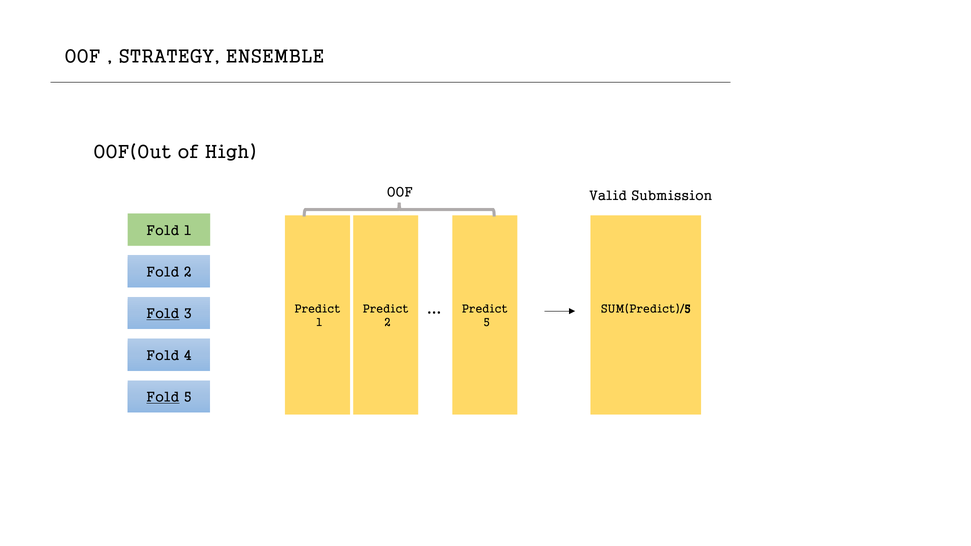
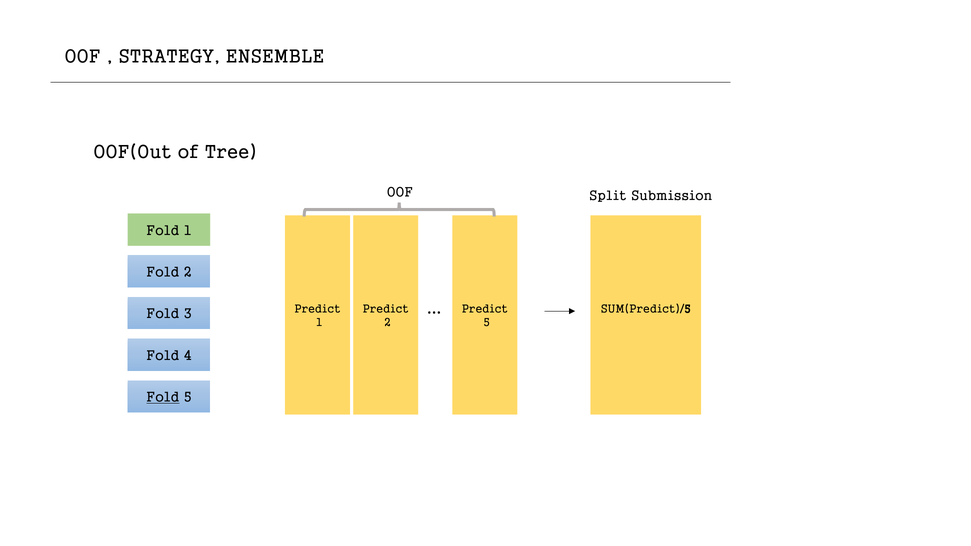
High: High -> Tree (231, 152)
Valid: Valid -> Split (608, 196)
Fold underline: present -> none (163, 314)
